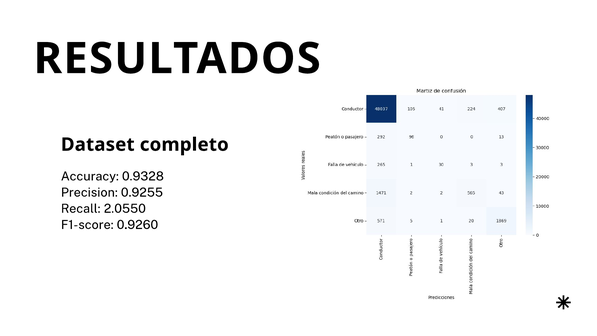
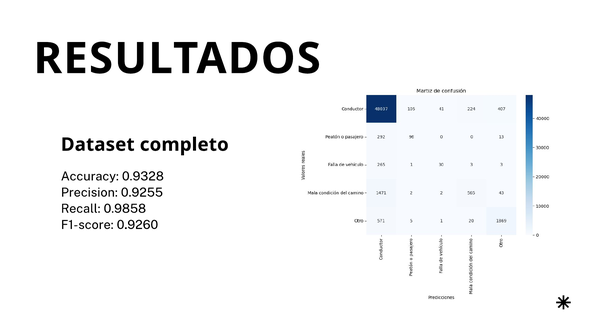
2.0550: 2.0550 -> 0.9858 (125, 209)
